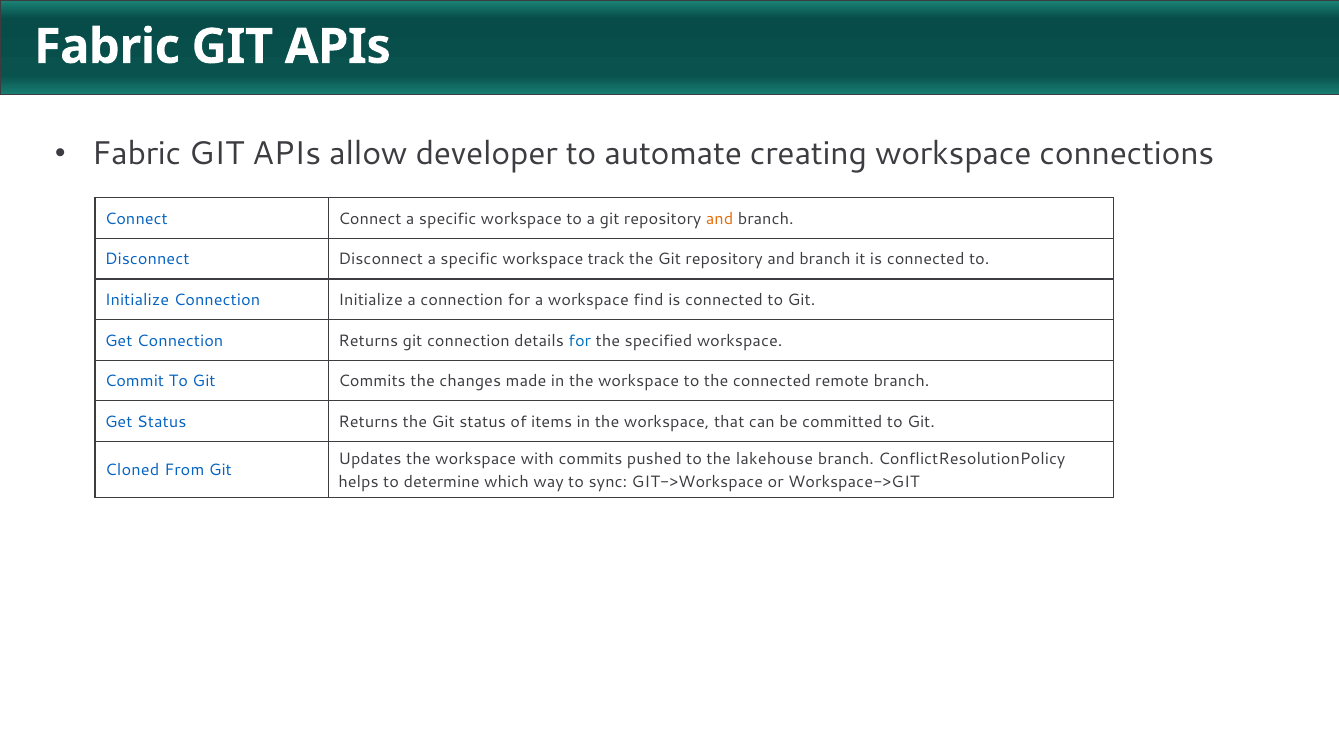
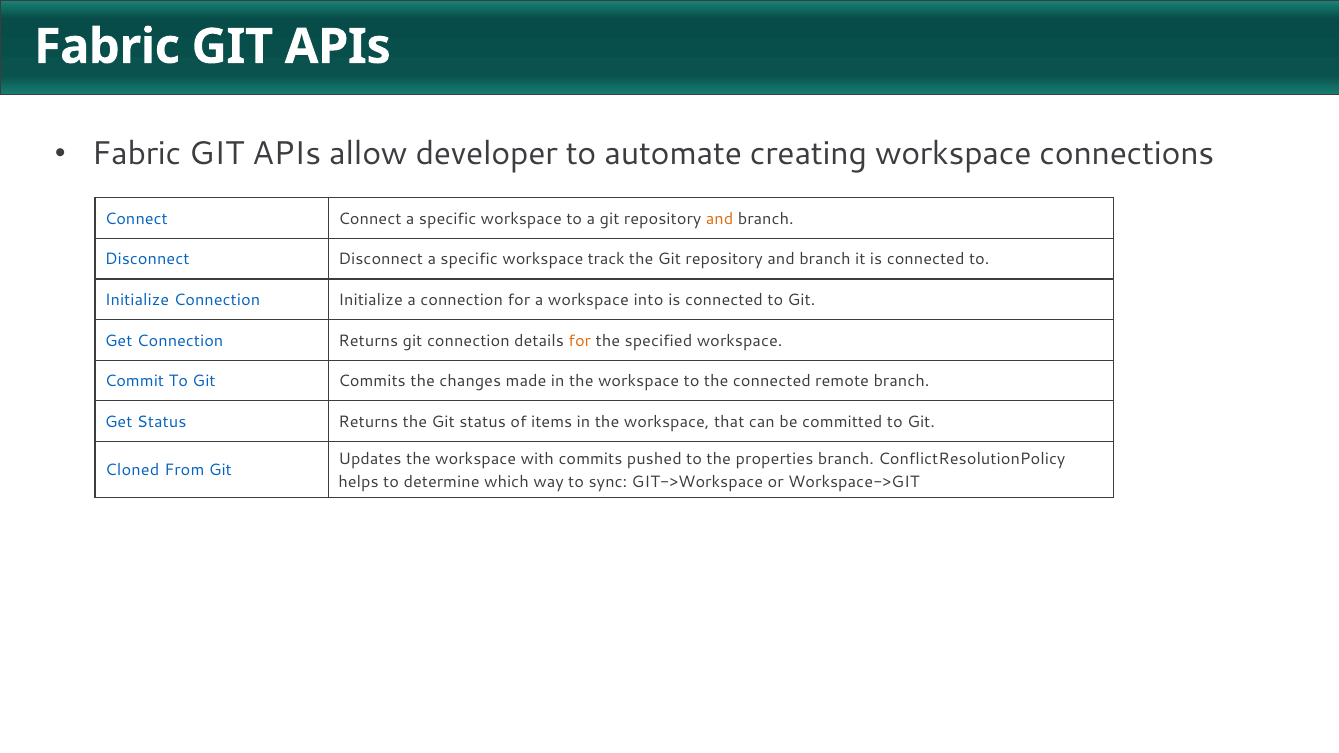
find: find -> into (648, 300)
for colour: blue -> orange (580, 341)
lakehouse: lakehouse -> properties (775, 459)
